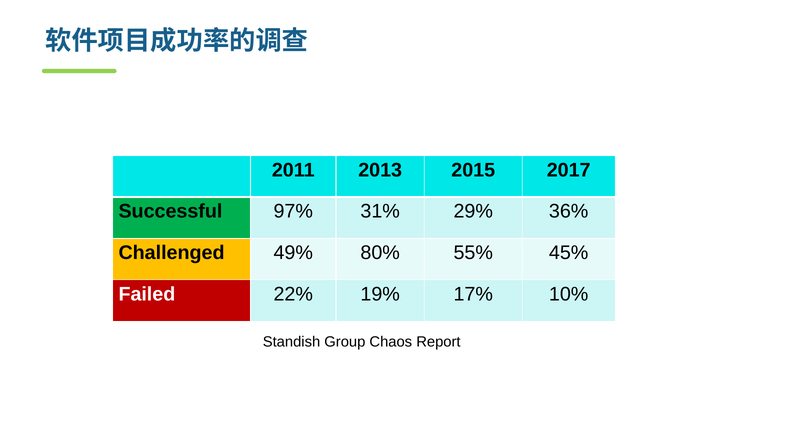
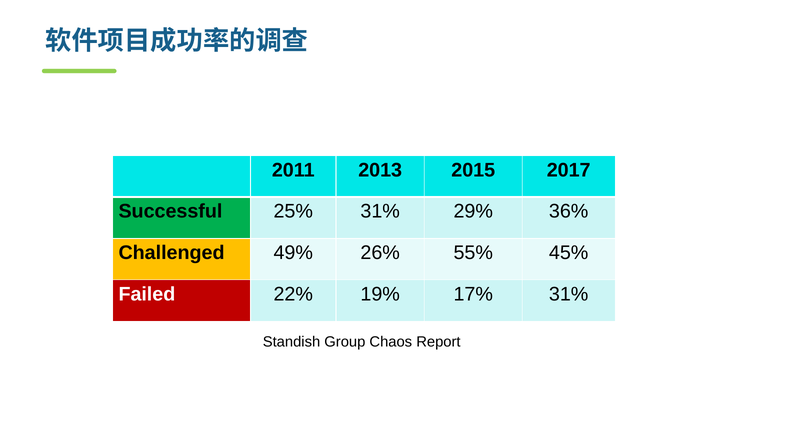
97%: 97% -> 25% (293, 212)
80%: 80% -> 26% (380, 253)
17% 10%: 10% -> 31% (569, 294)
